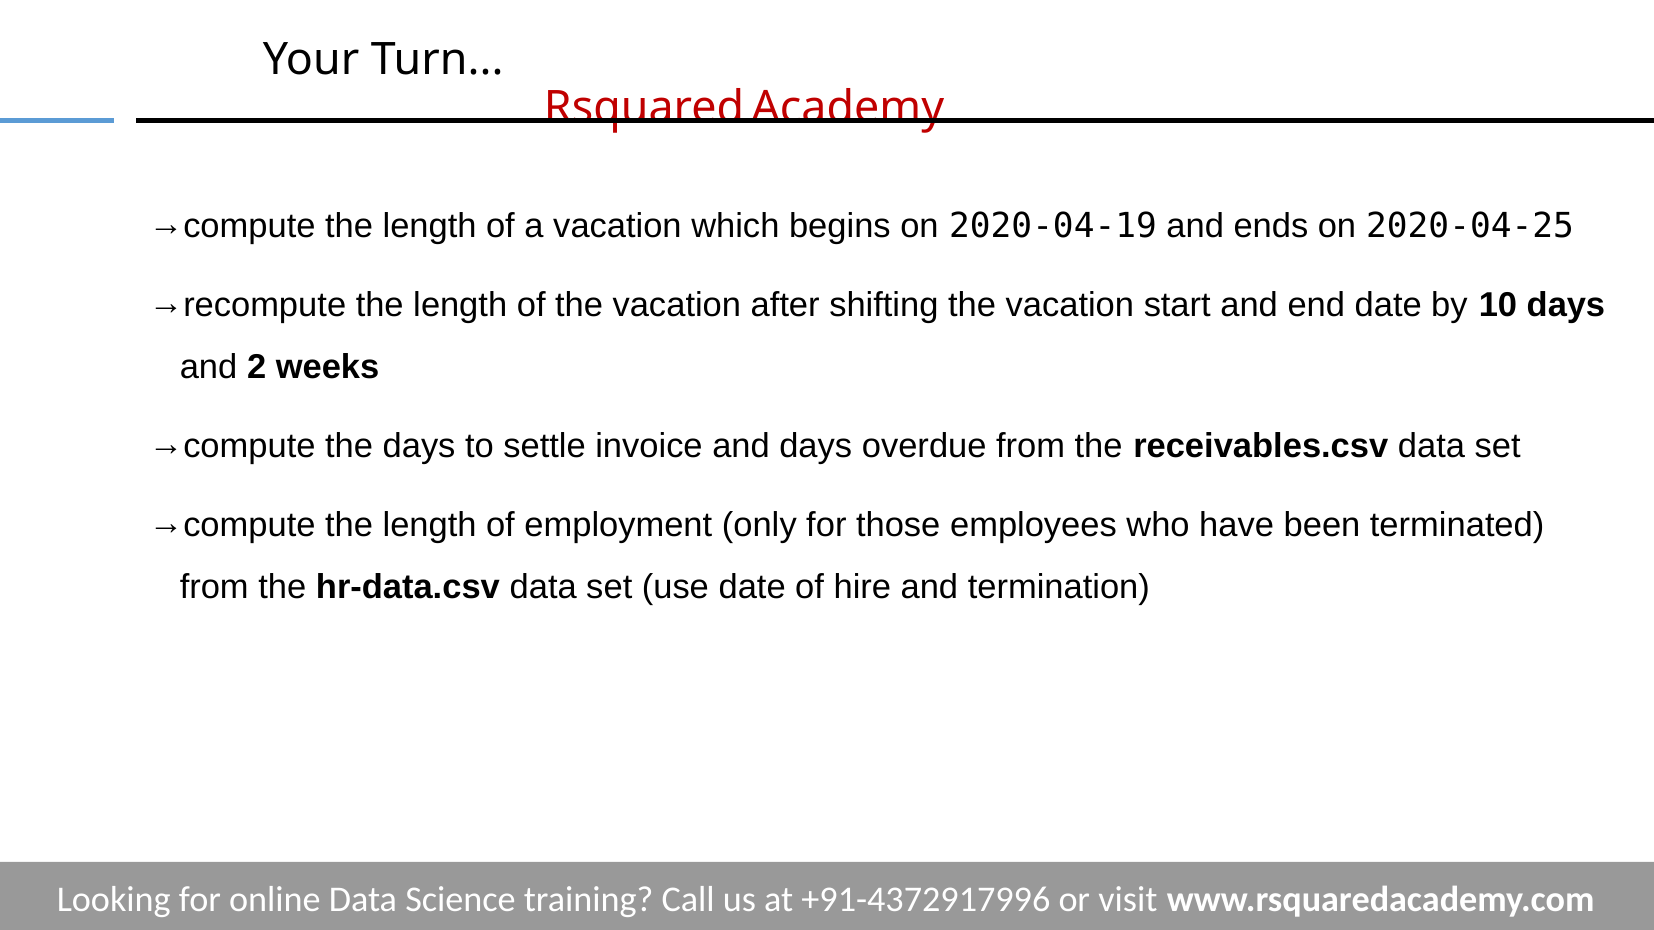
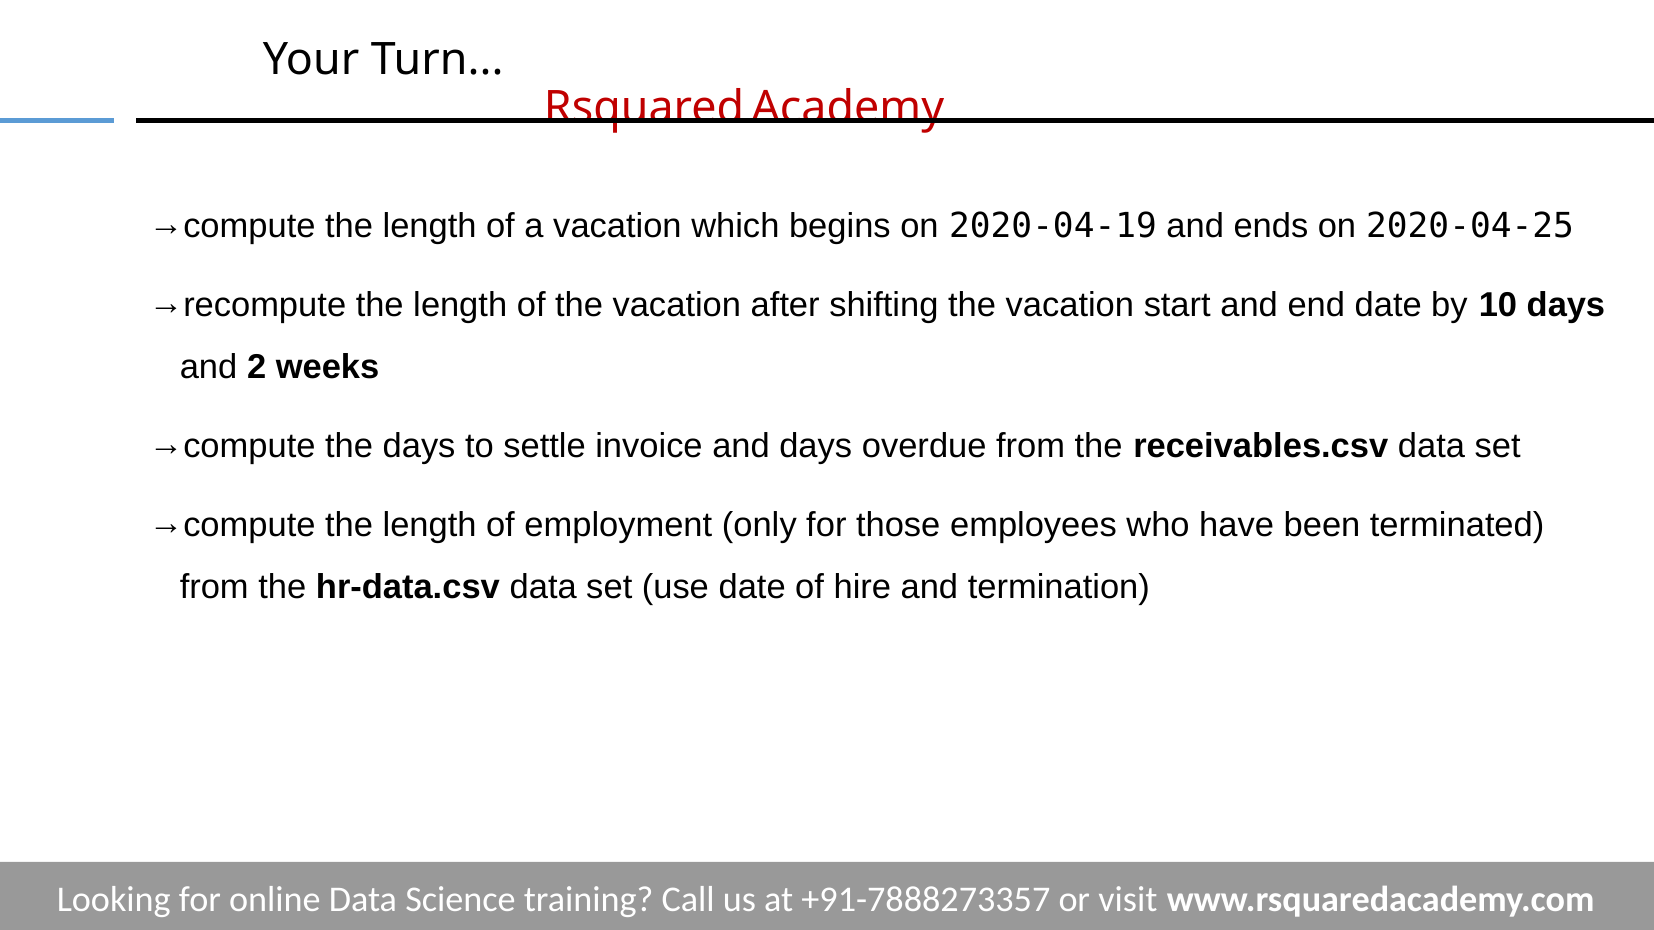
+91-4372917996: +91-4372917996 -> +91-7888273357 (926, 900)
